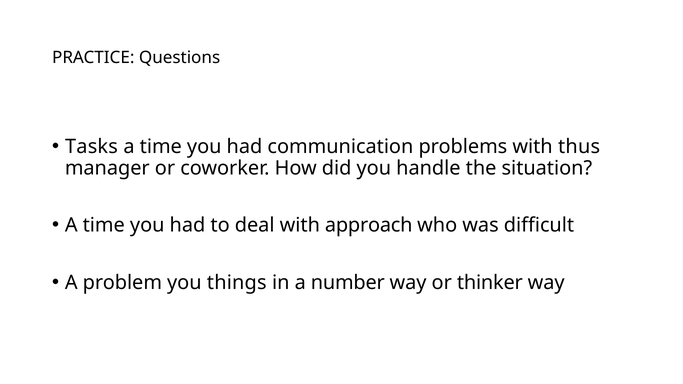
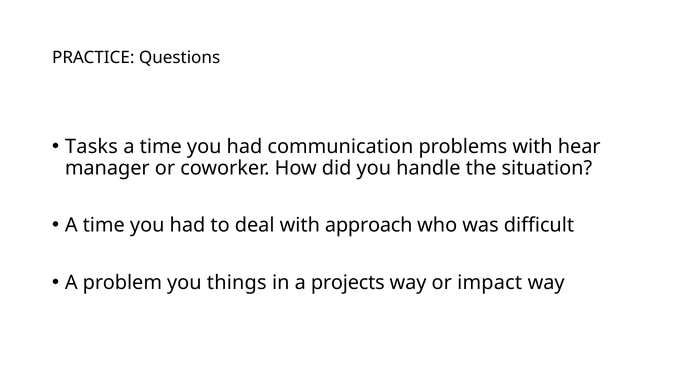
thus: thus -> hear (579, 147)
number: number -> projects (348, 283)
thinker: thinker -> impact (490, 283)
